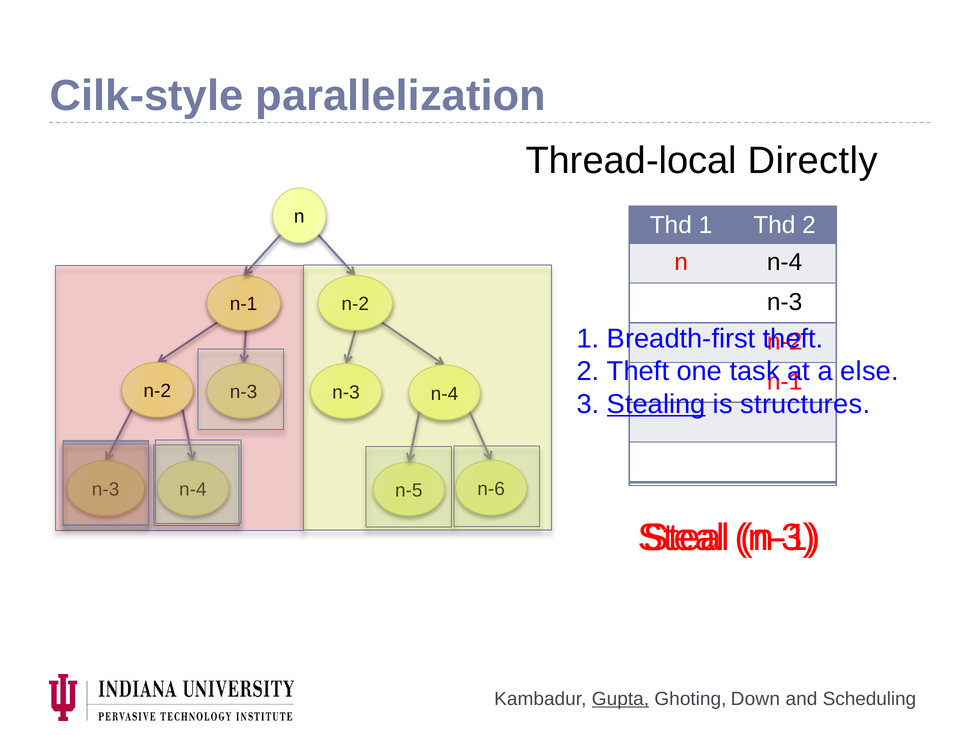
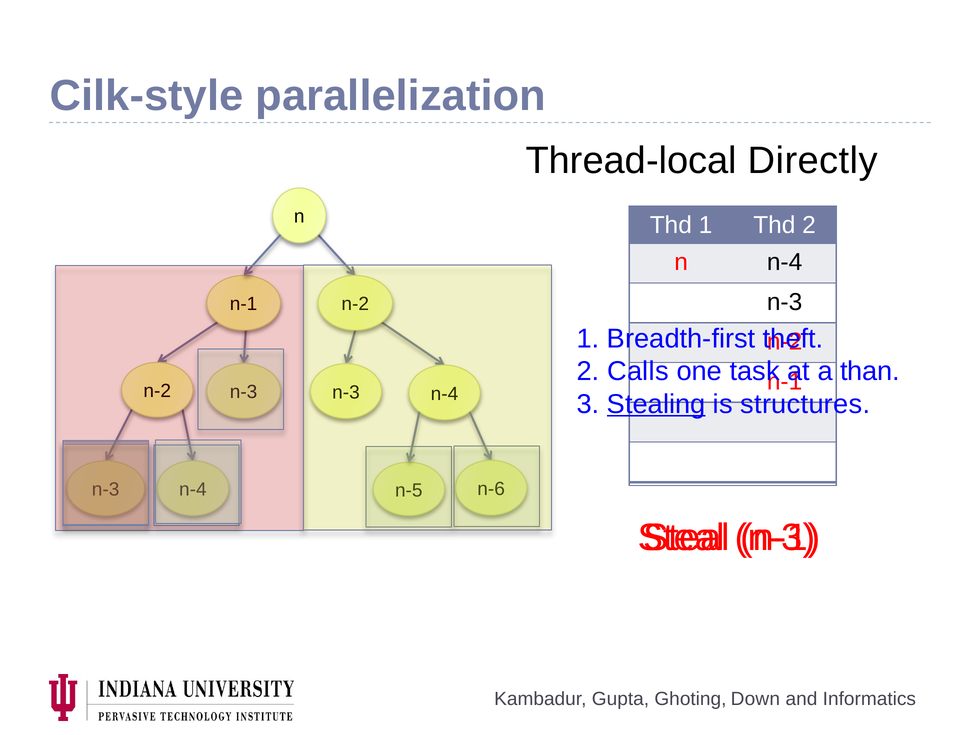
2 Theft: Theft -> Calls (638, 371)
else: else -> than (870, 371)
Gupta underline: present -> none (620, 699)
Scheduling: Scheduling -> Informatics (869, 699)
